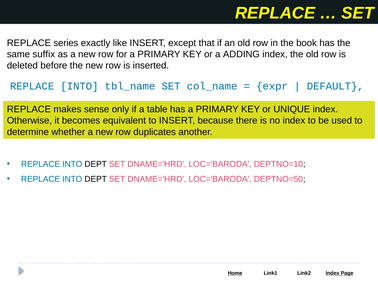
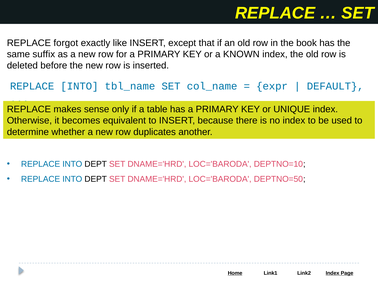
series: series -> forgot (66, 43)
ADDING: ADDING -> KNOWN (241, 54)
